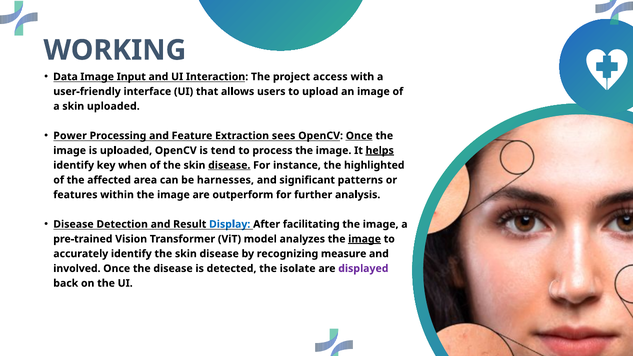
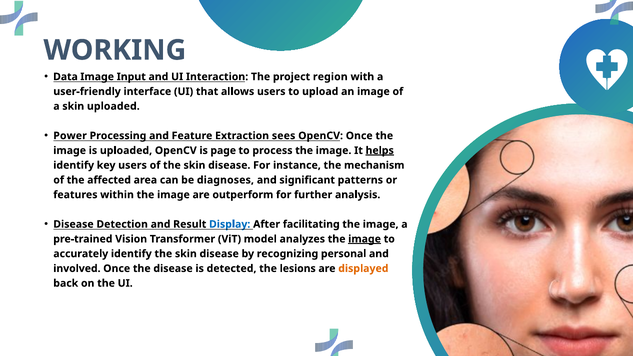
access: access -> region (330, 77)
Once underline: present -> none (359, 136)
tend: tend -> page (223, 151)
key when: when -> users (133, 165)
disease underline: present -> none (229, 165)
highlighted: highlighted -> mechanism (374, 165)
harnesses: harnesses -> diagnoses (225, 180)
measure: measure -> personal (344, 254)
isolate: isolate -> lesions (298, 269)
displayed colour: purple -> orange (363, 269)
